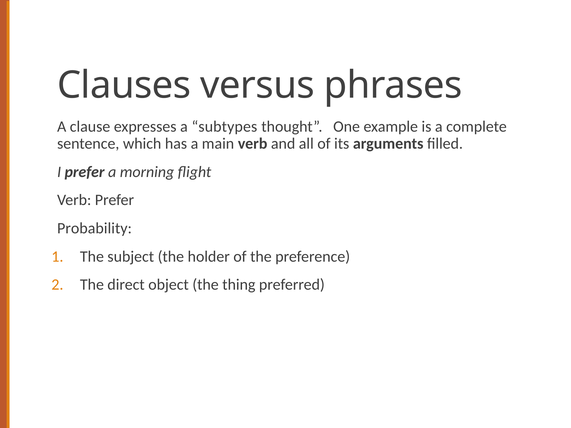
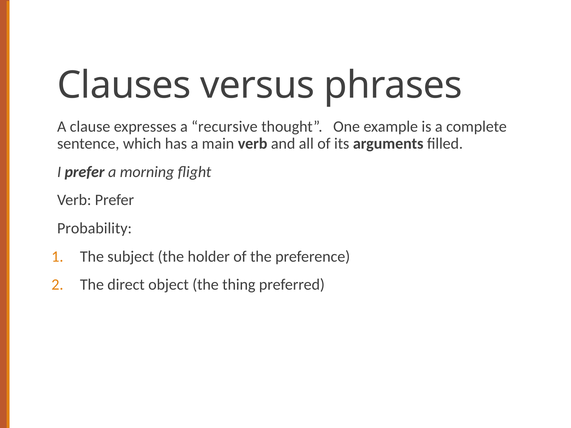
subtypes: subtypes -> recursive (224, 127)
